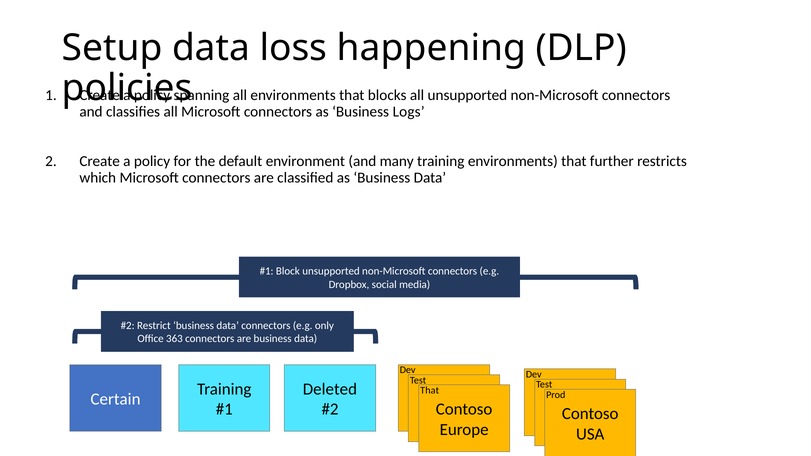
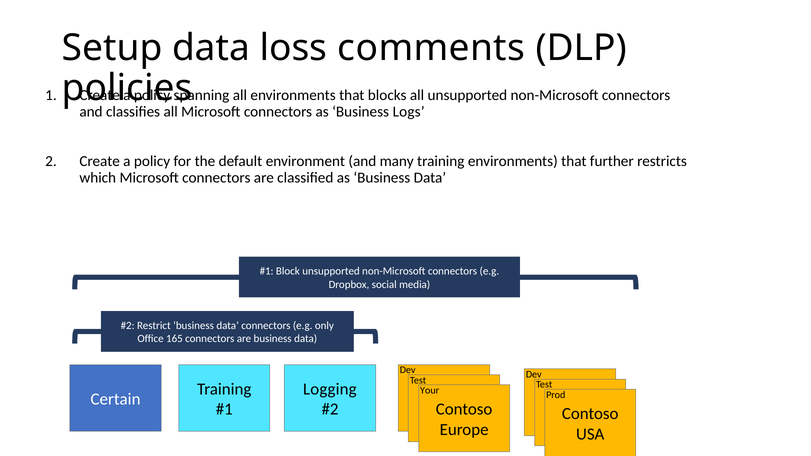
happening: happening -> comments (431, 48)
363: 363 -> 165 (174, 339)
Deleted: Deleted -> Logging (330, 389)
That: That -> Your (430, 391)
